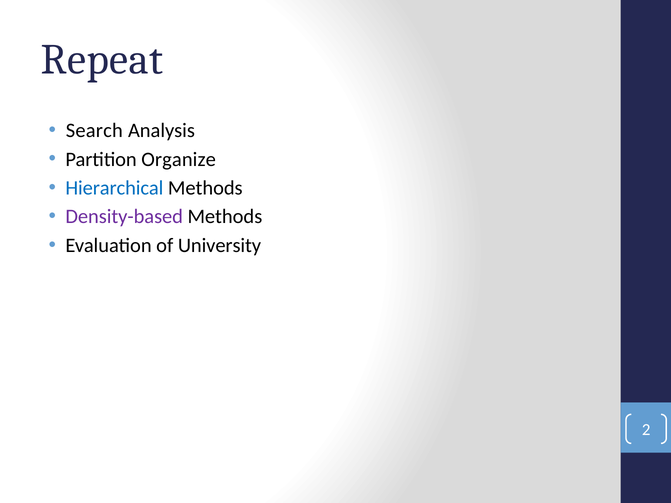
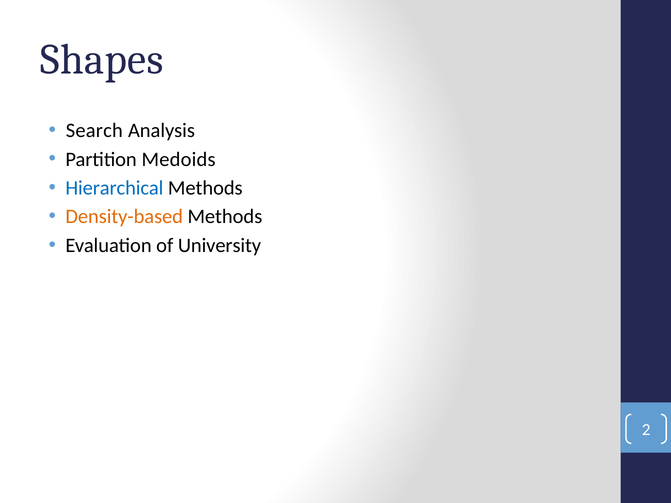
Repeat: Repeat -> Shapes (102, 60)
Organize: Organize -> Medoids (179, 159)
Density-based colour: purple -> orange (124, 217)
